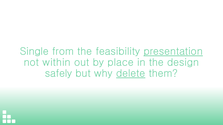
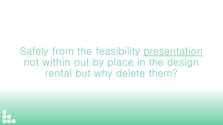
Single: Single -> Safely (34, 52)
safely: safely -> rental (58, 74)
delete underline: present -> none (131, 74)
